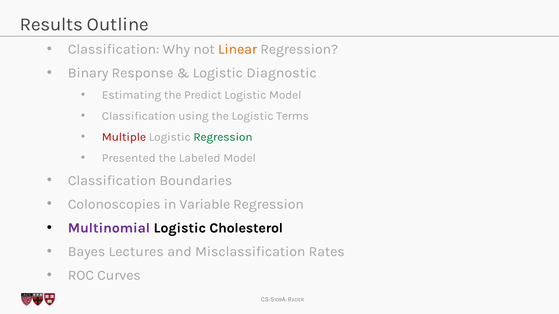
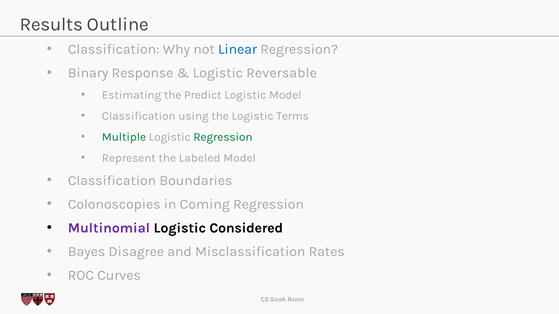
Linear colour: orange -> blue (238, 49)
Diagnostic: Diagnostic -> Reversable (282, 73)
Multiple colour: red -> green (124, 137)
Presented: Presented -> Represent (129, 158)
Variable: Variable -> Coming (205, 204)
Cholesterol: Cholesterol -> Considered (246, 228)
Lectures: Lectures -> Disagree (136, 252)
